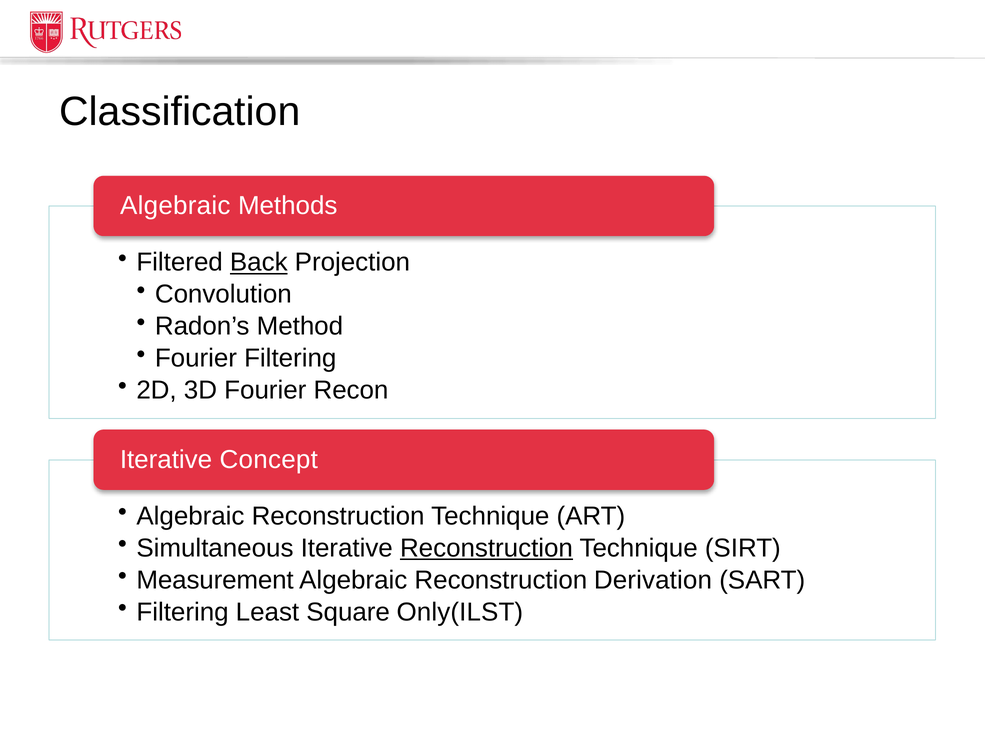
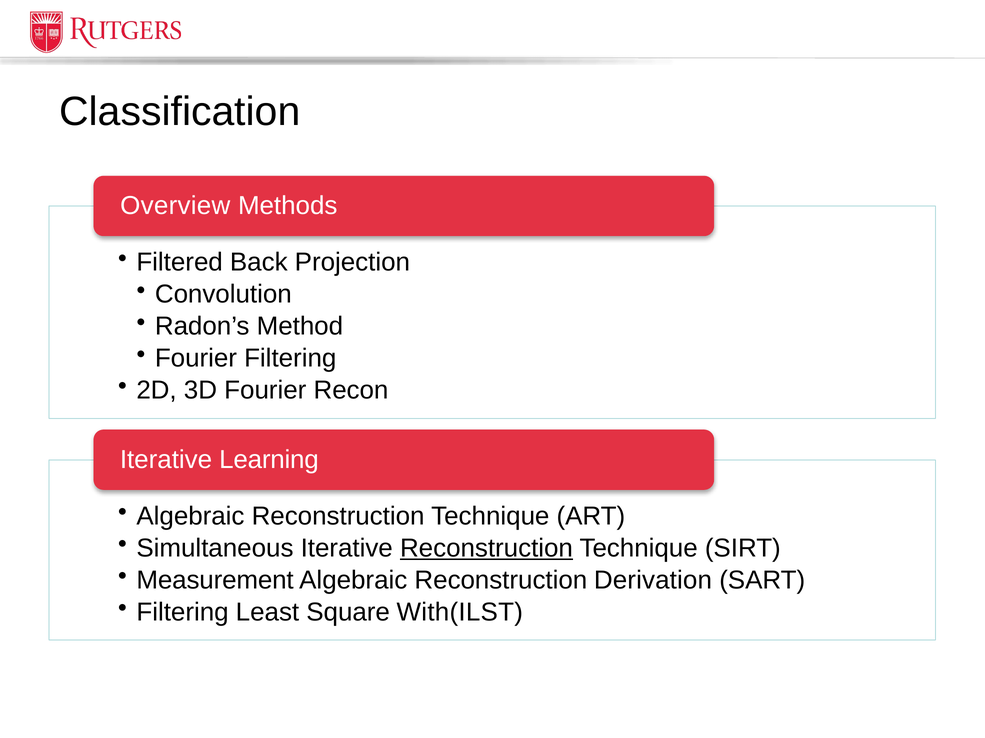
Algebraic: Algebraic -> Overview (175, 206)
Back underline: present -> none (259, 263)
Concept: Concept -> Learning (269, 460)
Only(ILST: Only(ILST -> With(ILST (460, 613)
